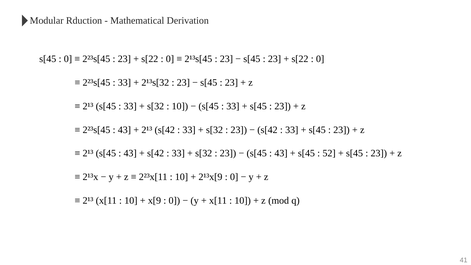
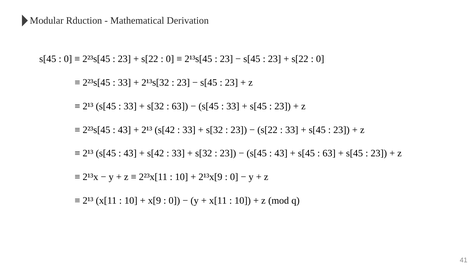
10: 10 -> 63 (180, 106)
s[42: s[42 -> s[22 (267, 130)
52: 52 -> 63 (329, 153)
